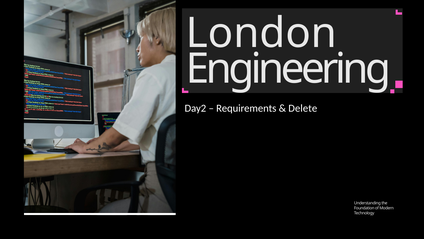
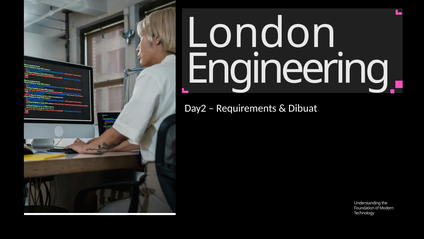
Delete: Delete -> Dibuat (303, 108)
